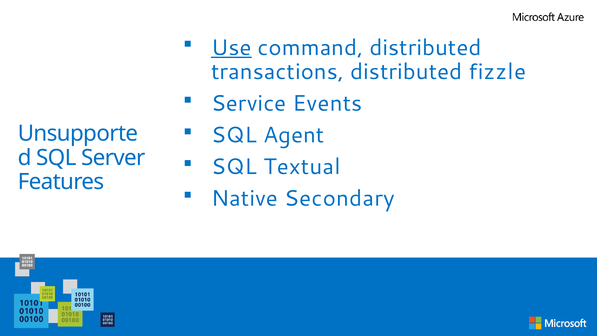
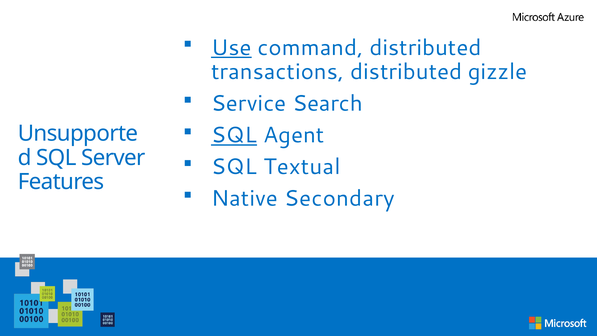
fizzle: fizzle -> gizzle (498, 72)
Events: Events -> Search (328, 104)
SQL underline: none -> present (234, 135)
